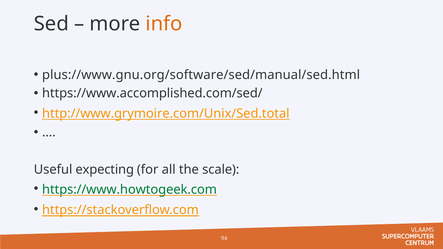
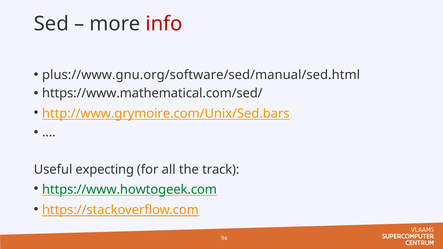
info colour: orange -> red (164, 24)
https://www.accomplished.com/sed/: https://www.accomplished.com/sed/ -> https://www.mathematical.com/sed/ (152, 93)
http://www.grymoire.com/Unix/Sed.total: http://www.grymoire.com/Unix/Sed.total -> http://www.grymoire.com/Unix/Sed.bars (166, 114)
scale: scale -> track (221, 170)
